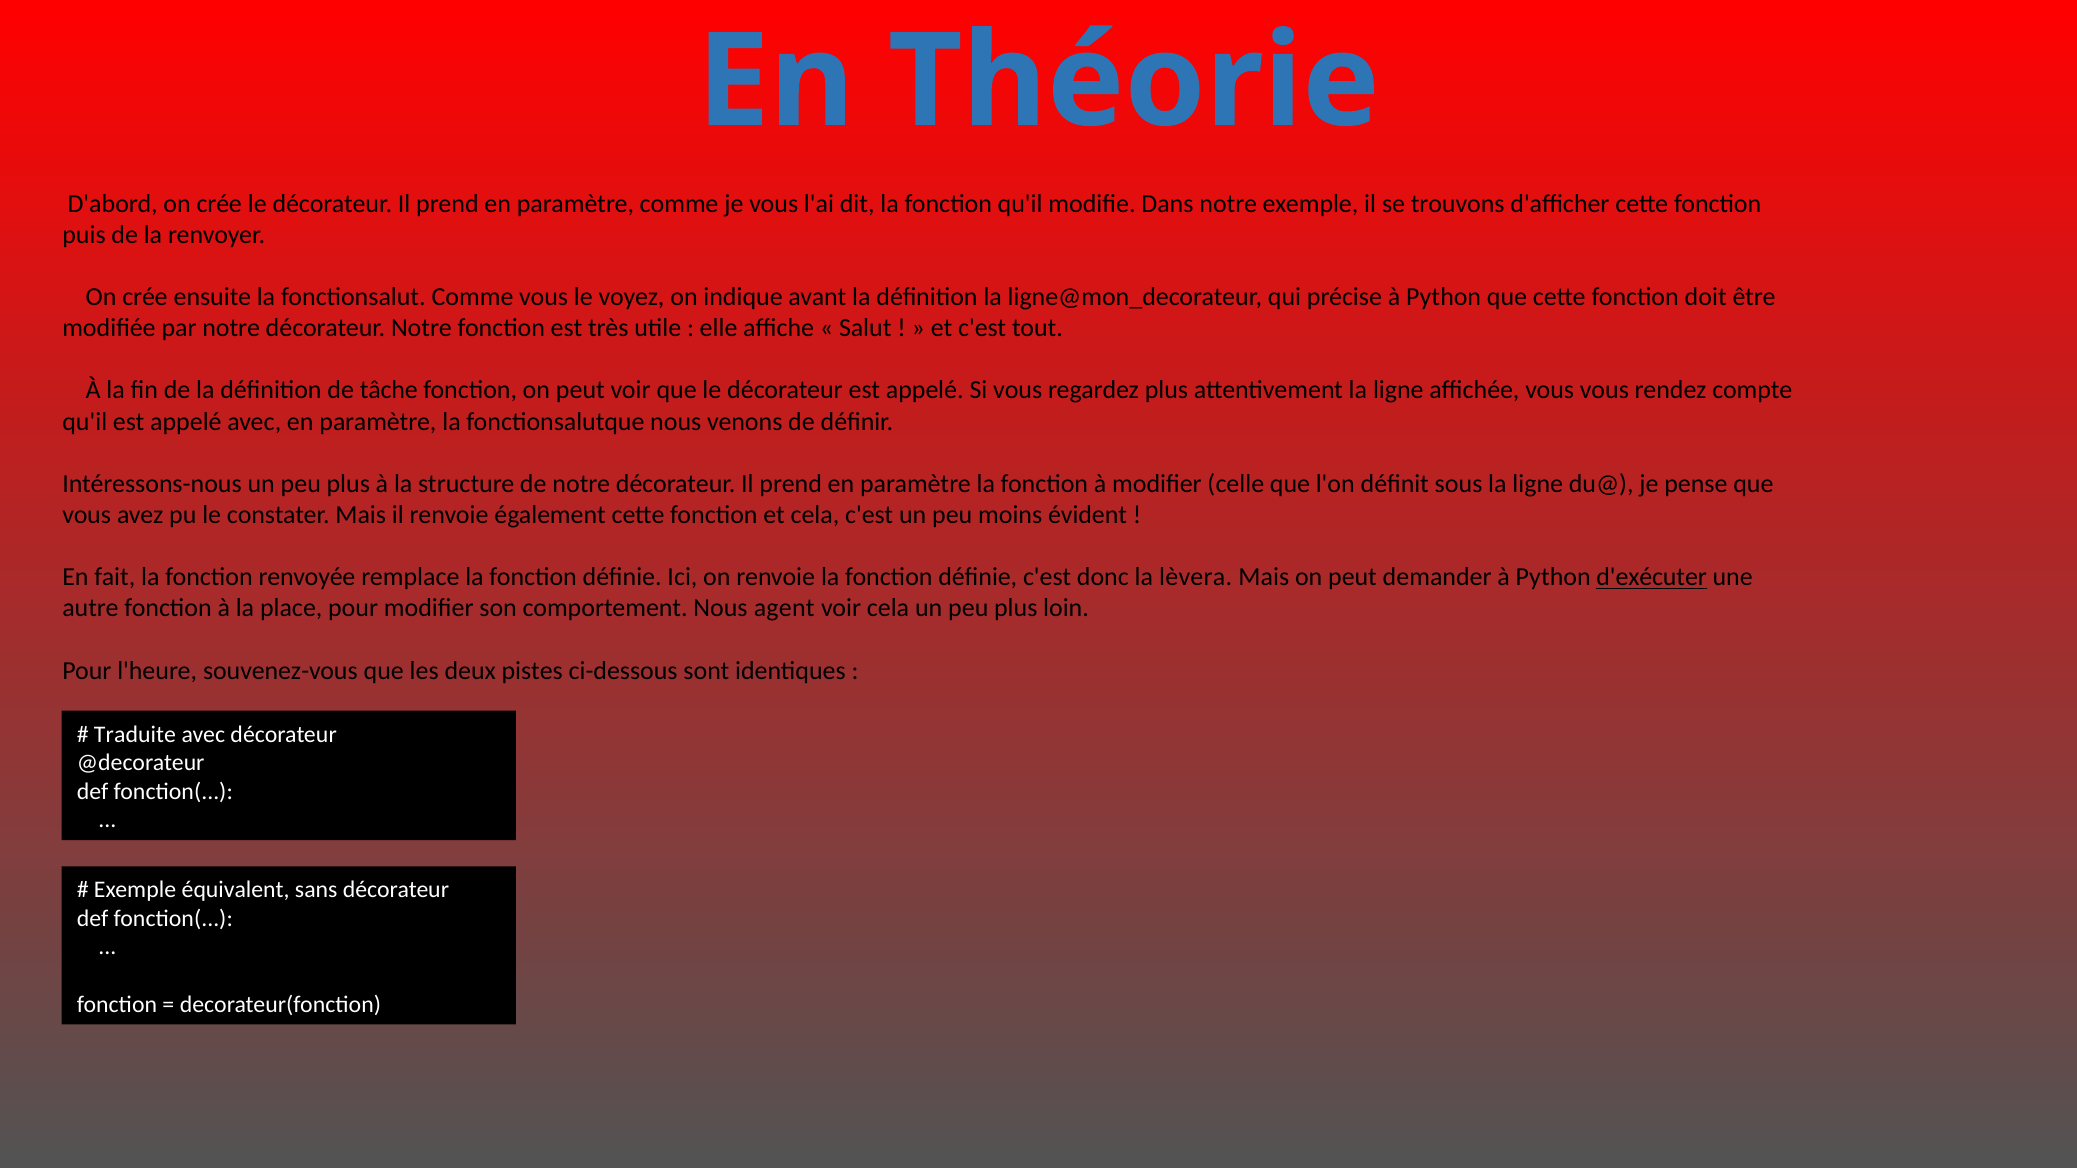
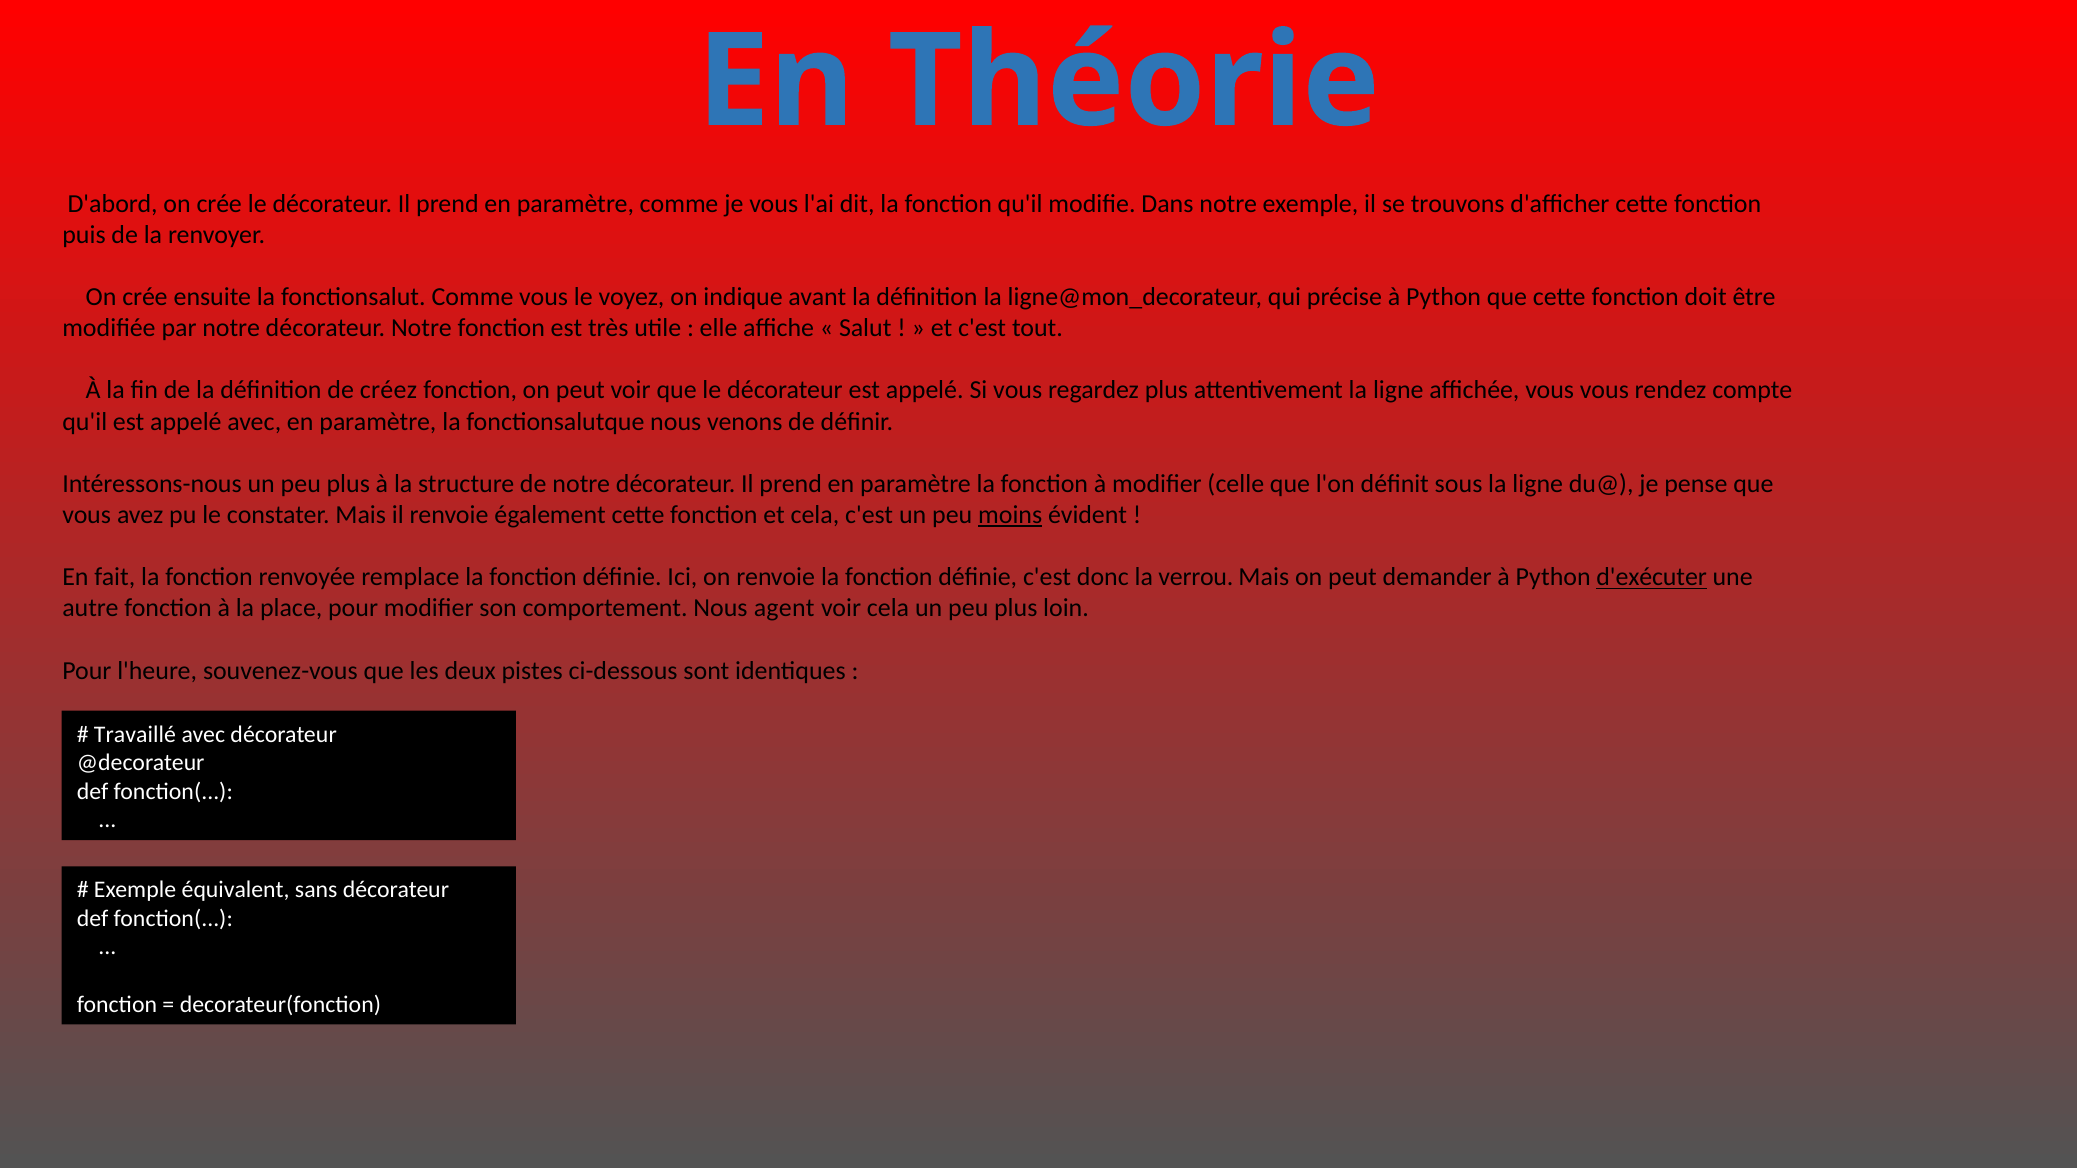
tâche: tâche -> créez (389, 390)
moins underline: none -> present (1010, 515)
lèvera: lèvera -> verrou (1196, 577)
Traduite: Traduite -> Travaillé (135, 734)
